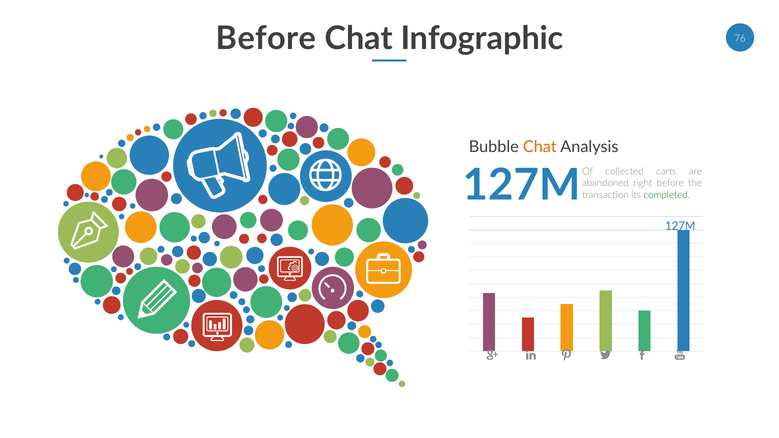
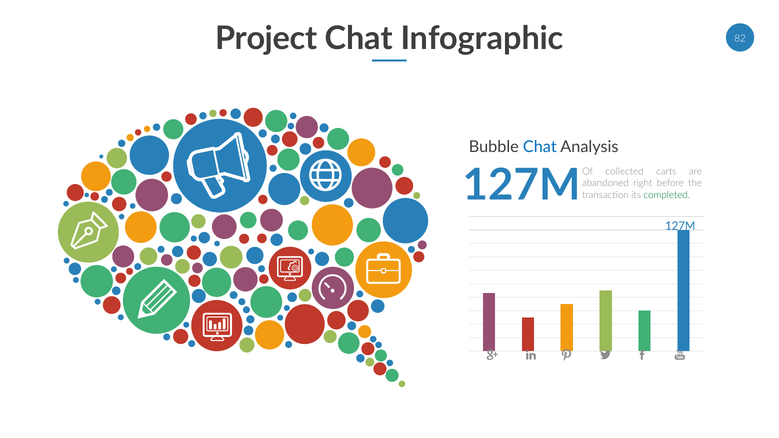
Before: Before -> Project (266, 39)
76: 76 -> 82 (740, 39)
Chat colour: orange -> blue (540, 147)
